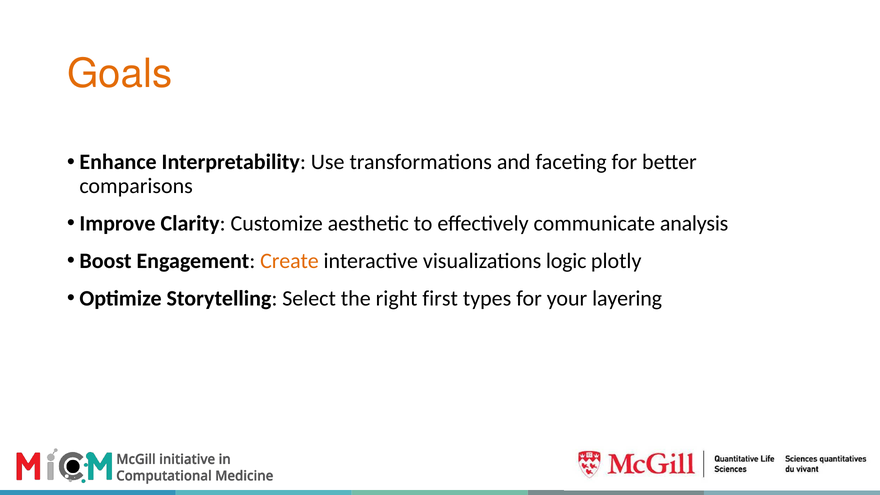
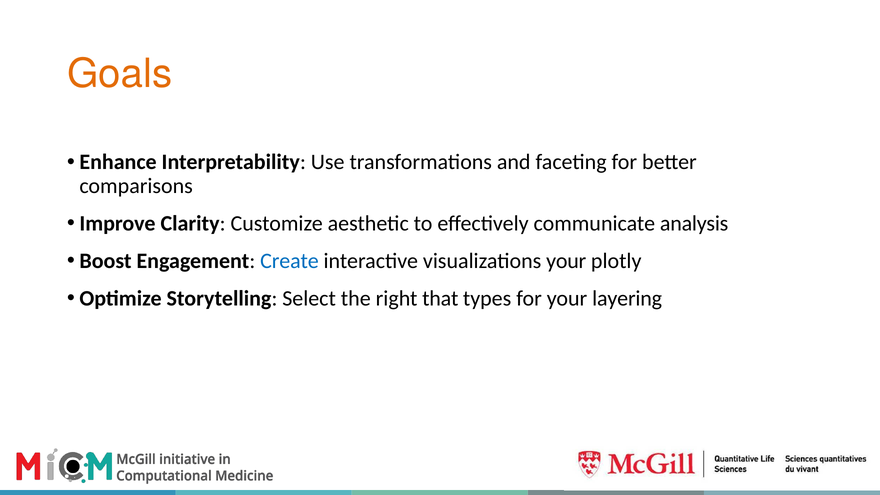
Create colour: orange -> blue (289, 261)
visualizations logic: logic -> your (566, 261)
first: first -> that (440, 298)
